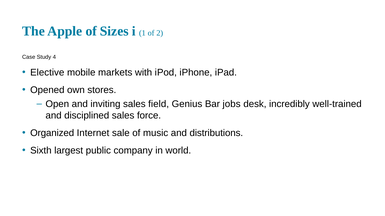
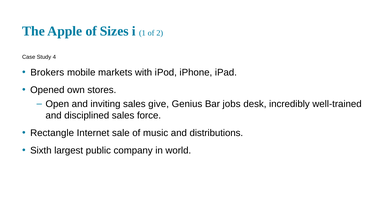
Elective: Elective -> Brokers (47, 73)
field: field -> give (159, 104)
Organized: Organized -> Rectangle (52, 133)
